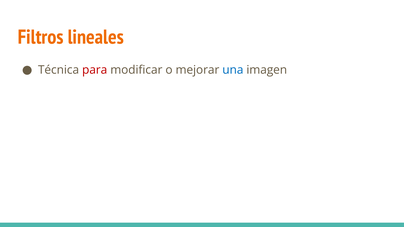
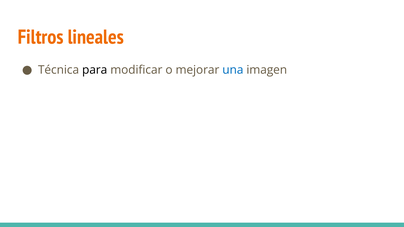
para colour: red -> black (95, 70)
